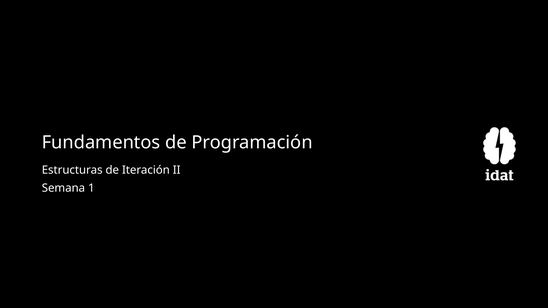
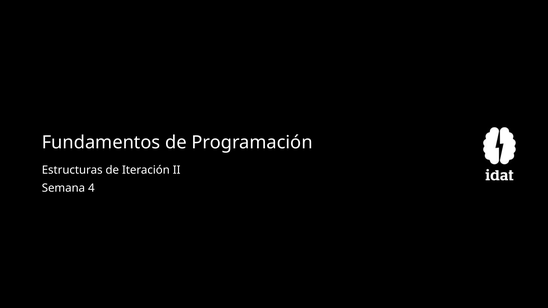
1: 1 -> 4 (91, 188)
